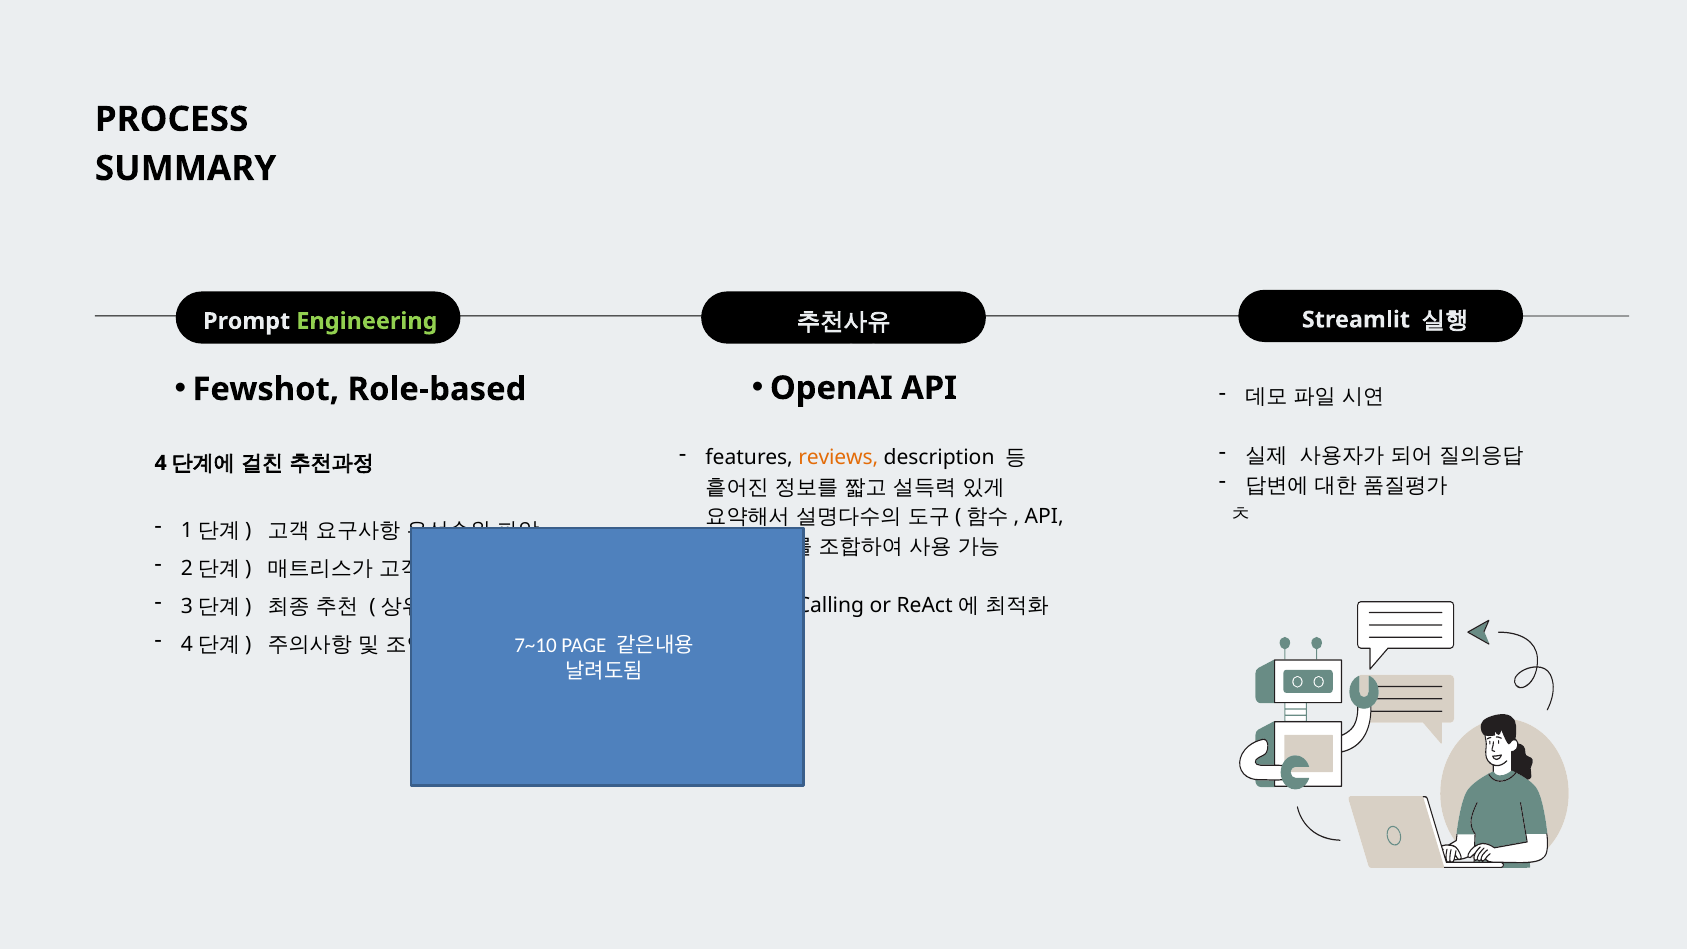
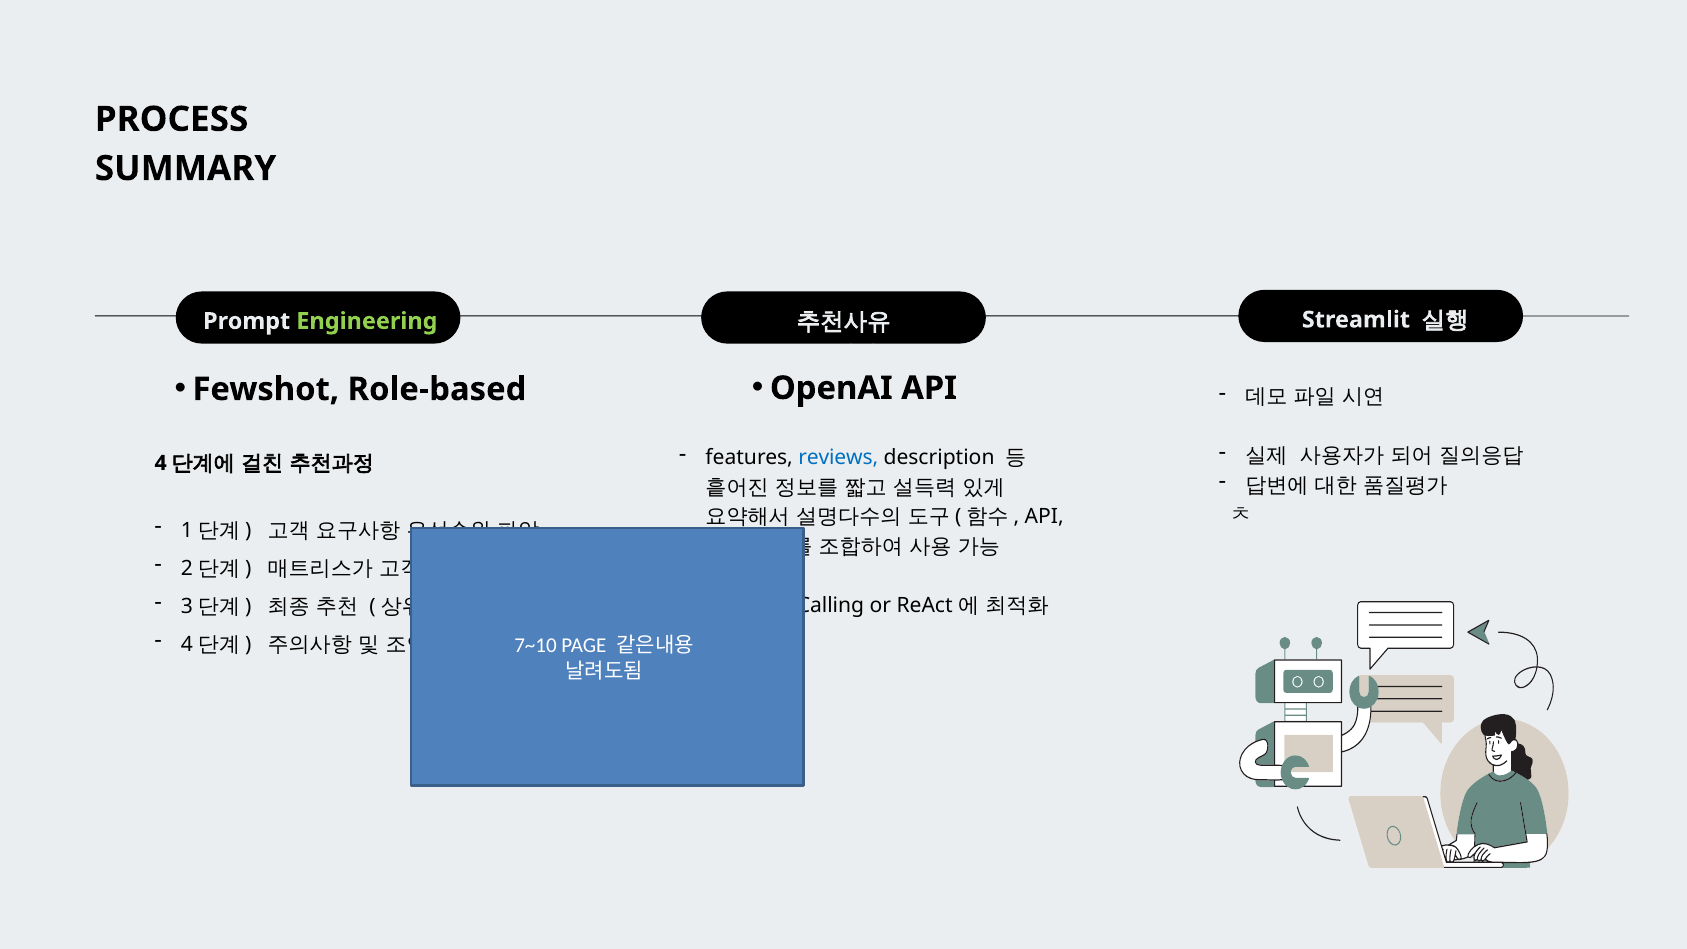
reviews colour: orange -> blue (838, 458)
